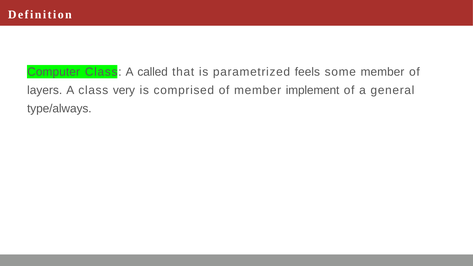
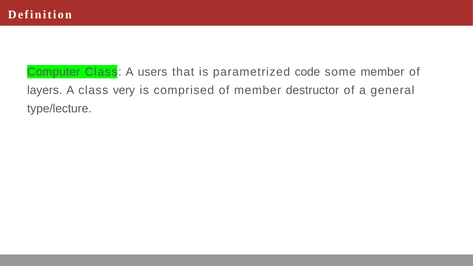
called: called -> users (152, 72)
feels: feels -> code (307, 72)
implement: implement -> destructor (312, 90)
type/always: type/always -> type/lecture (59, 109)
